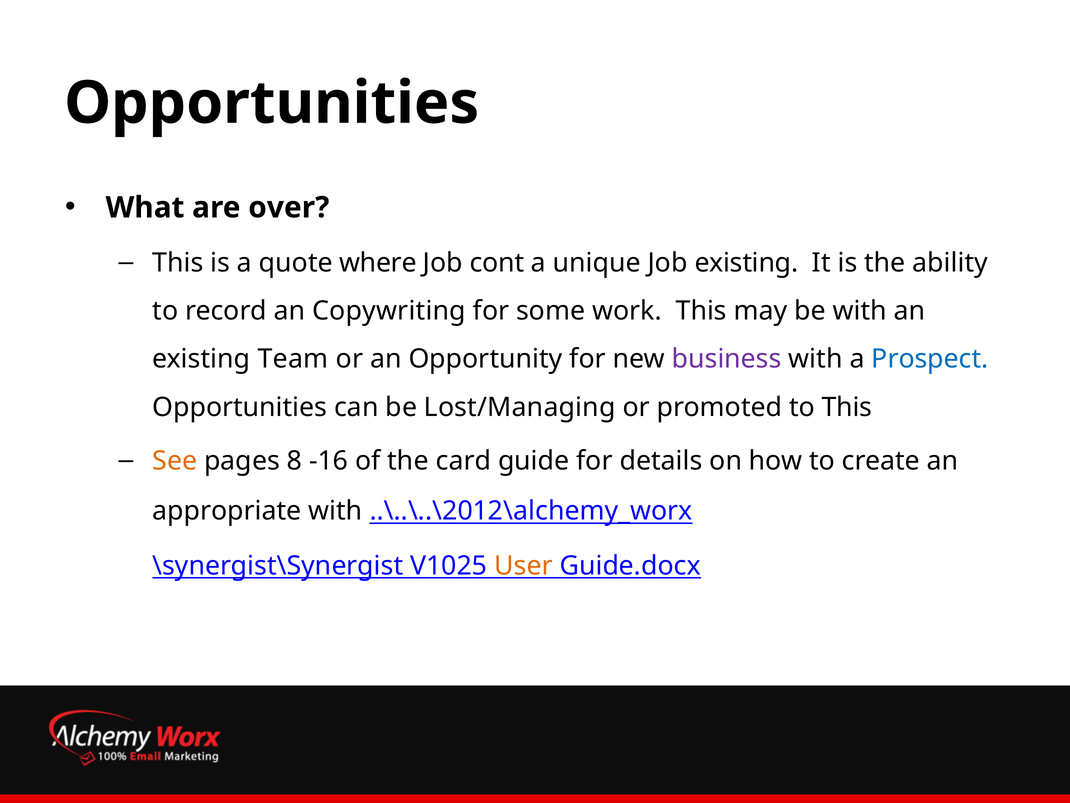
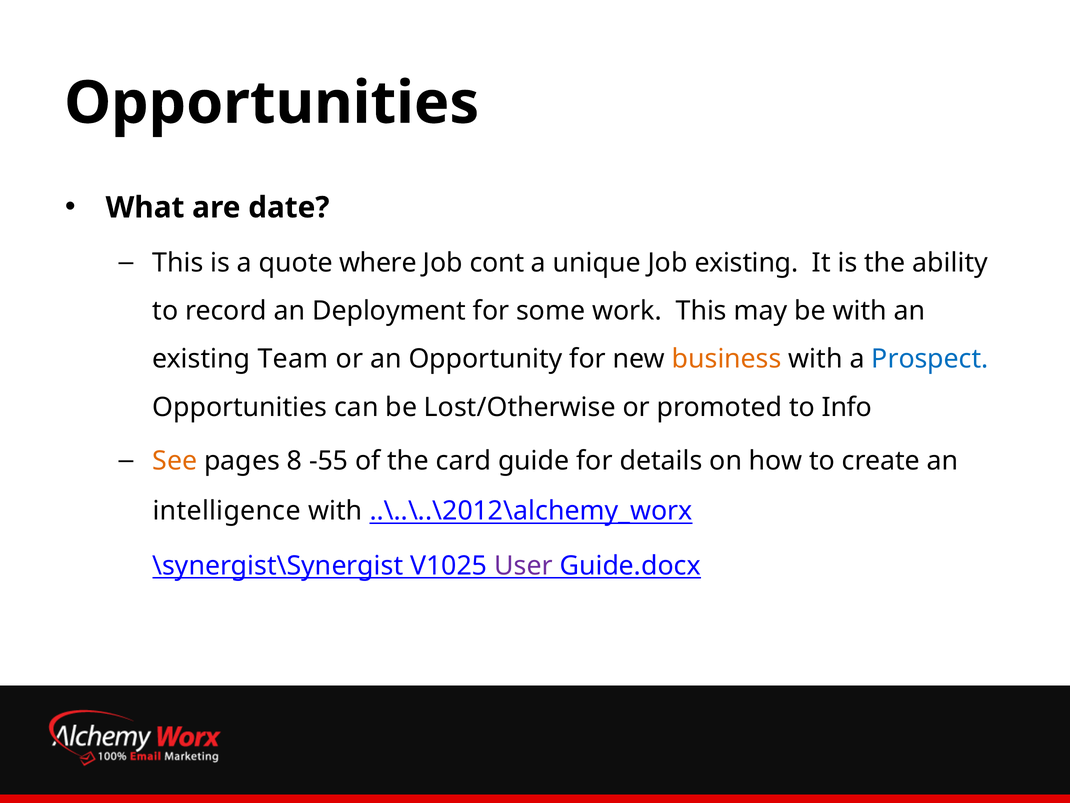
over: over -> date (289, 207)
Copywriting: Copywriting -> Deployment (389, 311)
business colour: purple -> orange (727, 359)
Lost/Managing: Lost/Managing -> Lost/Otherwise (520, 407)
to This: This -> Info (847, 407)
-16: -16 -> -55 (329, 460)
appropriate: appropriate -> intelligence (227, 511)
User colour: orange -> purple (523, 565)
